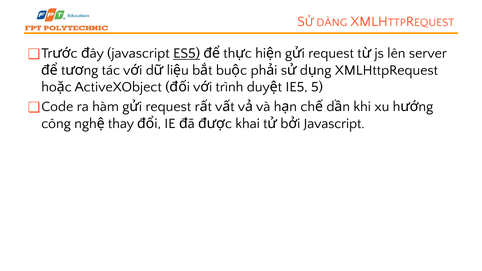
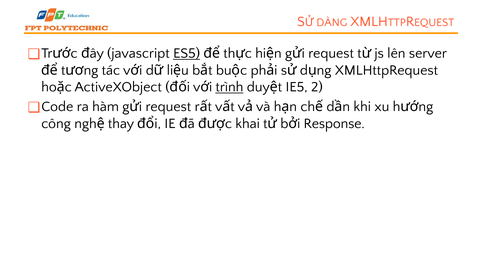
trình underline: none -> present (229, 87)
5: 5 -> 2 (317, 87)
Javascript: Javascript -> Response (334, 124)
